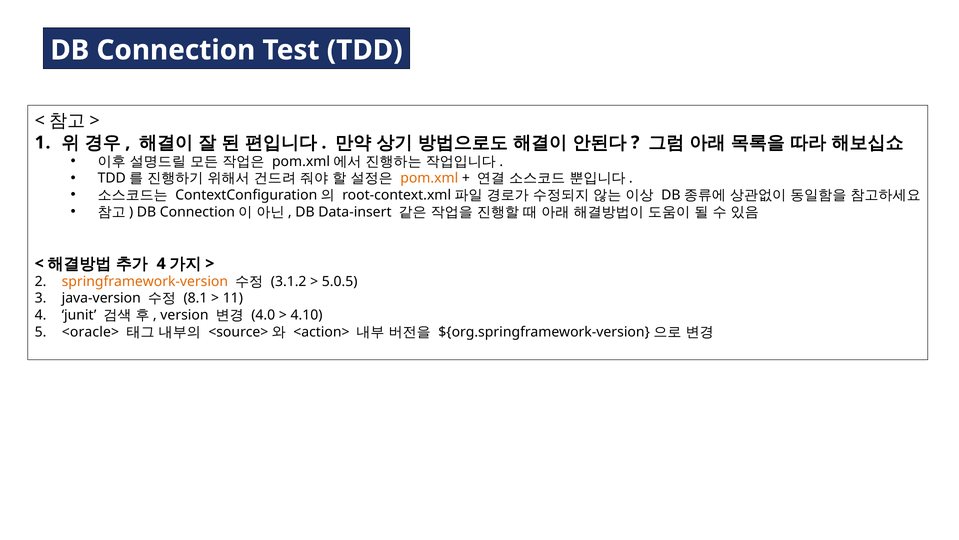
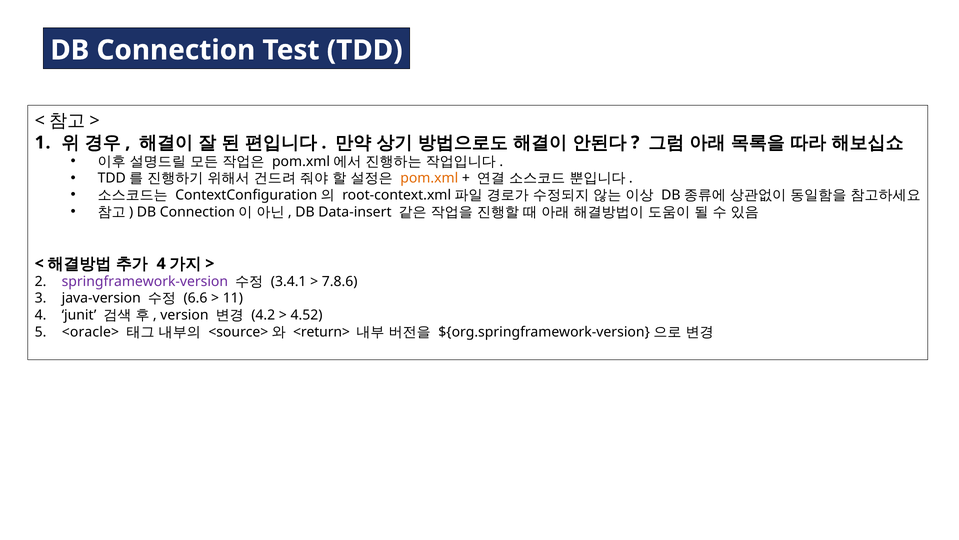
springframework-version colour: orange -> purple (145, 281)
3.1.2: 3.1.2 -> 3.4.1 (289, 281)
5.0.5: 5.0.5 -> 7.8.6 (340, 281)
8.1: 8.1 -> 6.6 (196, 298)
4.0: 4.0 -> 4.2 (263, 315)
4.10: 4.10 -> 4.52 (307, 315)
<action>: <action> -> <return> (321, 332)
